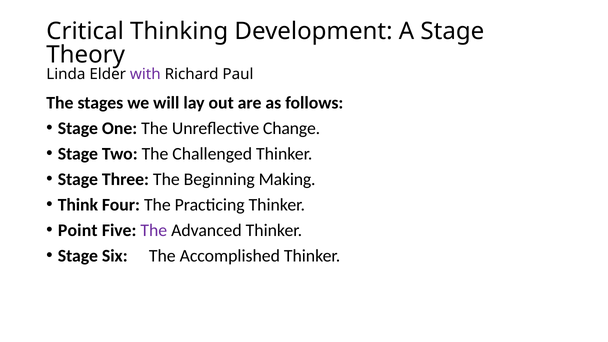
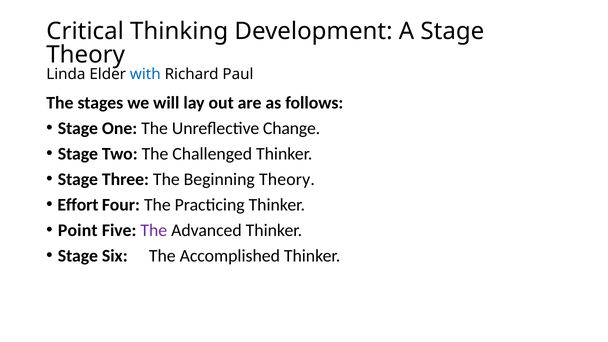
with colour: purple -> blue (145, 74)
Beginning Making: Making -> Theory (287, 179)
Think: Think -> Effort (78, 205)
